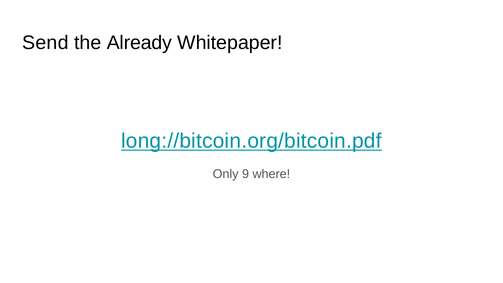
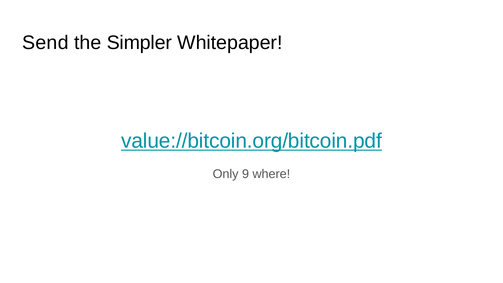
Already: Already -> Simpler (139, 43)
long://bitcoin.org/bitcoin.pdf: long://bitcoin.org/bitcoin.pdf -> value://bitcoin.org/bitcoin.pdf (252, 141)
